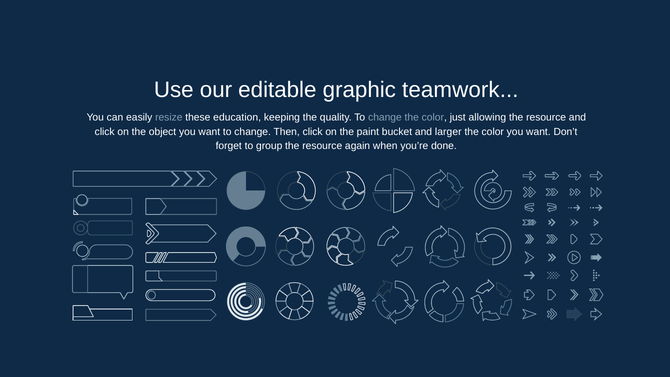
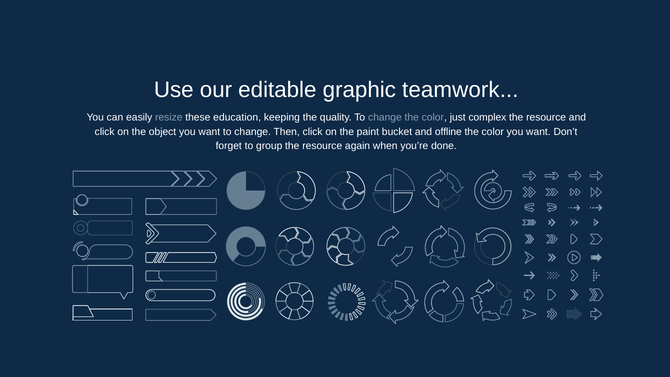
allowing: allowing -> complex (487, 118)
larger: larger -> offline (448, 132)
